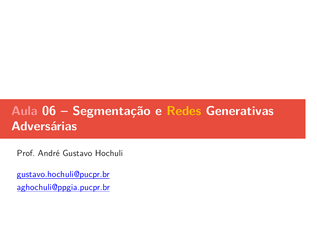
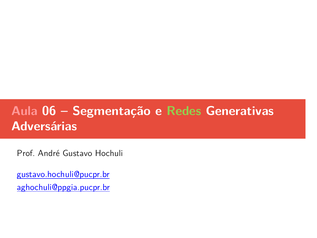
Redes colour: yellow -> light green (184, 111)
